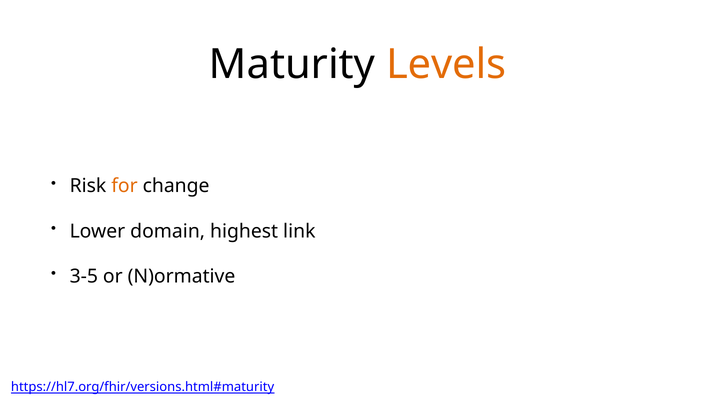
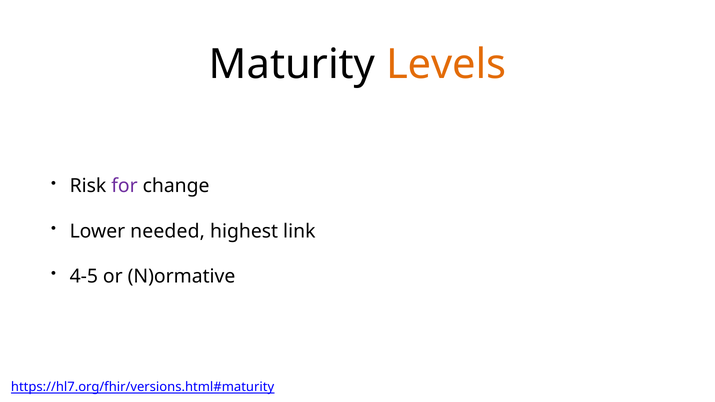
for colour: orange -> purple (124, 186)
domain: domain -> needed (168, 231)
3-5: 3-5 -> 4-5 (84, 277)
